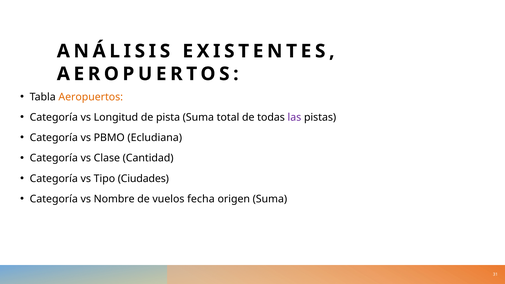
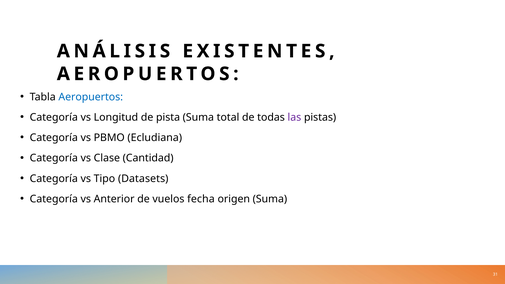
Aeropuertos colour: orange -> blue (91, 97)
Ciudades: Ciudades -> Datasets (143, 179)
Nombre: Nombre -> Anterior (114, 199)
